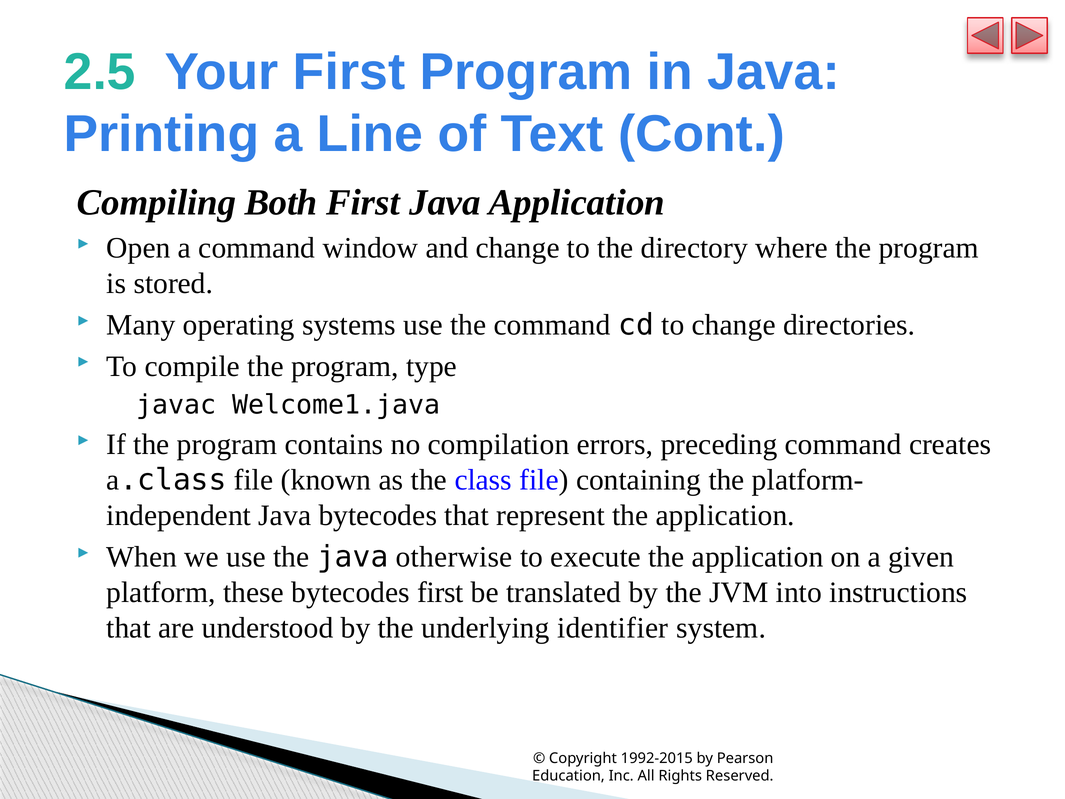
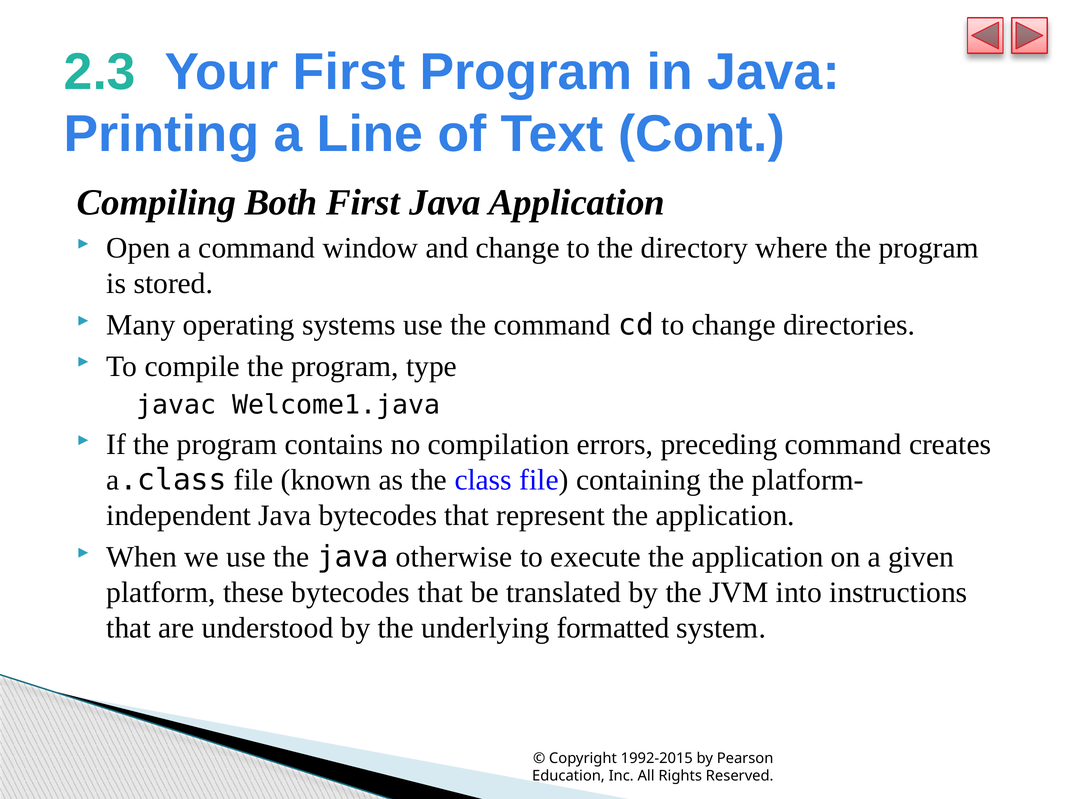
2.5: 2.5 -> 2.3 (100, 72)
these bytecodes first: first -> that (440, 592)
identifier: identifier -> formatted (613, 628)
